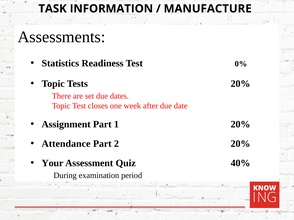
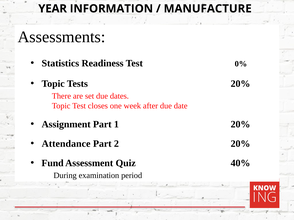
TASK: TASK -> YEAR (53, 9)
Your: Your -> Fund (53, 163)
